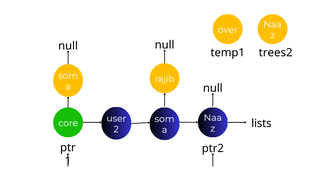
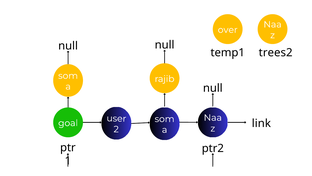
core: core -> goal (68, 123)
lists: lists -> link (261, 123)
